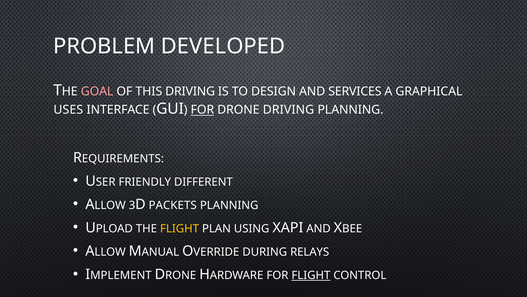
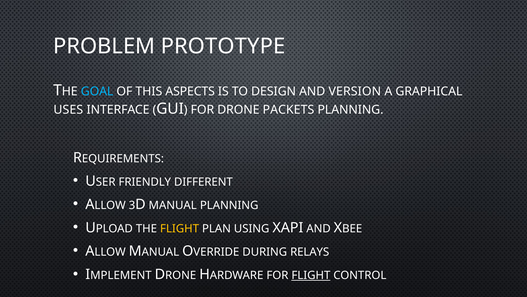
DEVELOPED: DEVELOPED -> PROTOTYPE (223, 46)
GOAL colour: pink -> light blue (97, 91)
THIS DRIVING: DRIVING -> ASPECTS (190, 91)
SERVICES: SERVICES -> VERSION (355, 91)
FOR underline: present -> none (202, 110)
DRONE DRIVING: DRIVING -> PACKETS (288, 110)
PACKETS: PACKETS -> MANUAL (173, 205)
